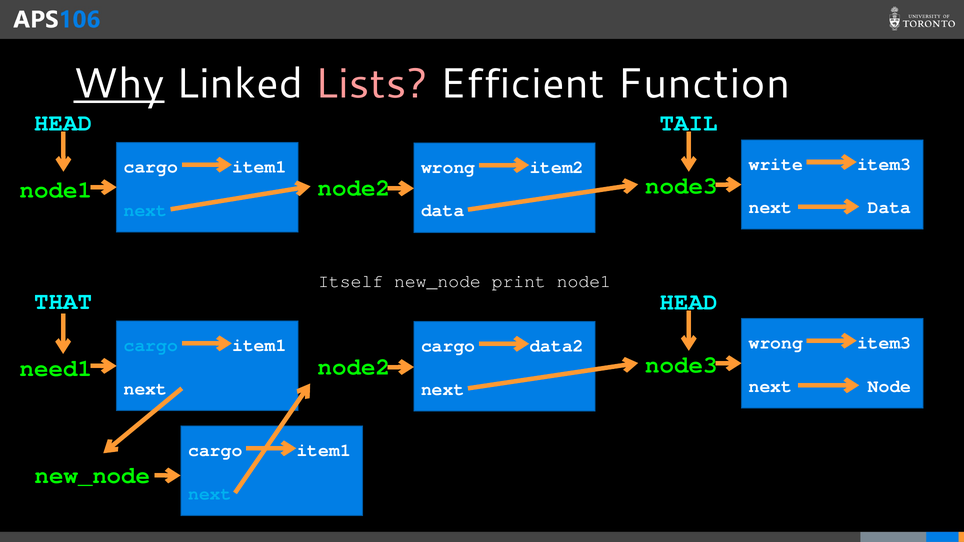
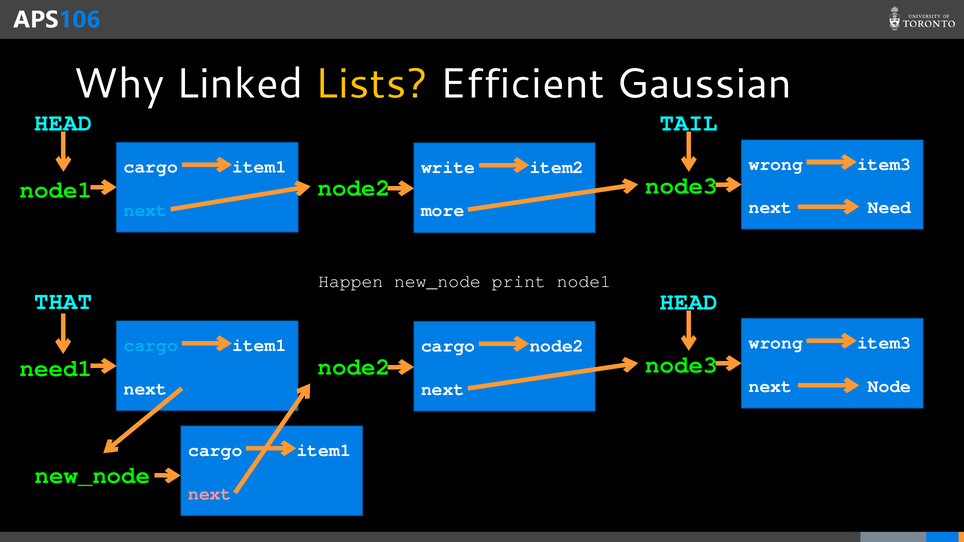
Why underline: present -> none (119, 84)
Lists colour: pink -> yellow (372, 84)
Function: Function -> Gaussian (704, 84)
write: write -> wrong (776, 164)
wrong: wrong -> write (448, 167)
next Data: Data -> Need (890, 208)
data: data -> more (443, 211)
Itself: Itself -> Happen (351, 281)
cargo data2: data2 -> node2 (557, 346)
next colour: light blue -> pink (210, 494)
